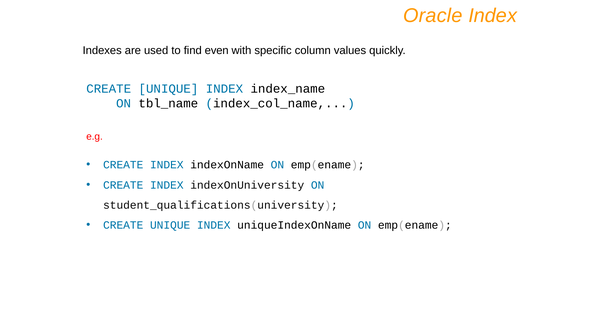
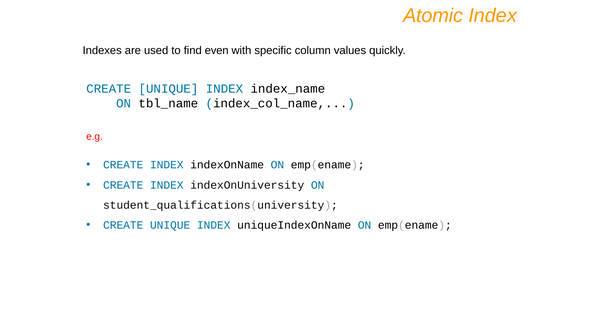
Oracle: Oracle -> Atomic (433, 16)
